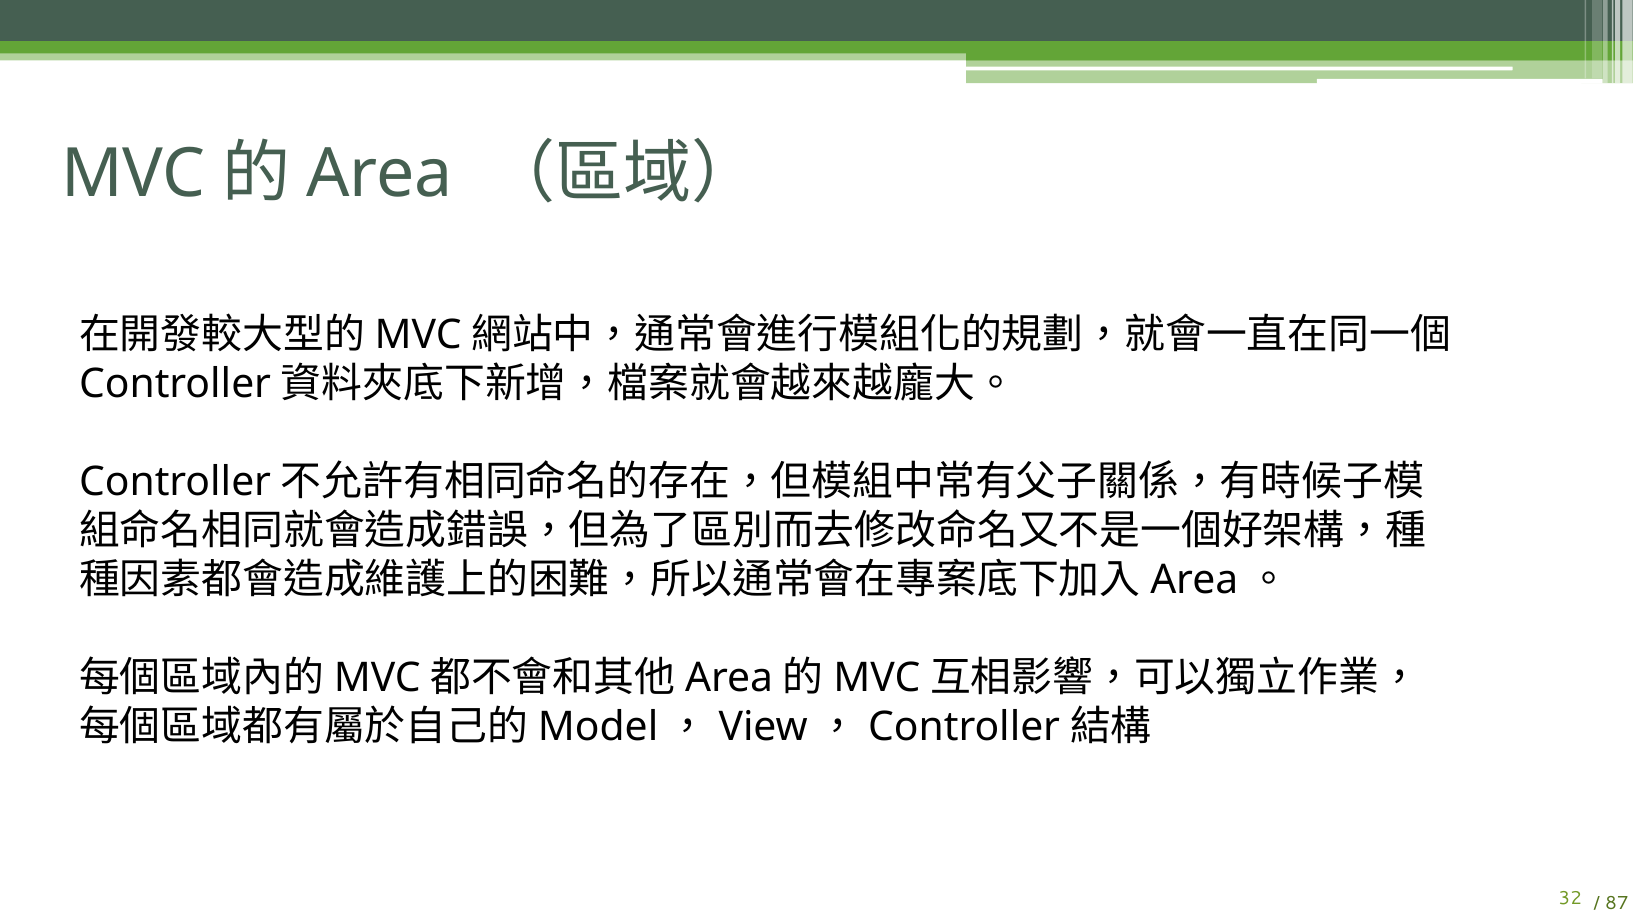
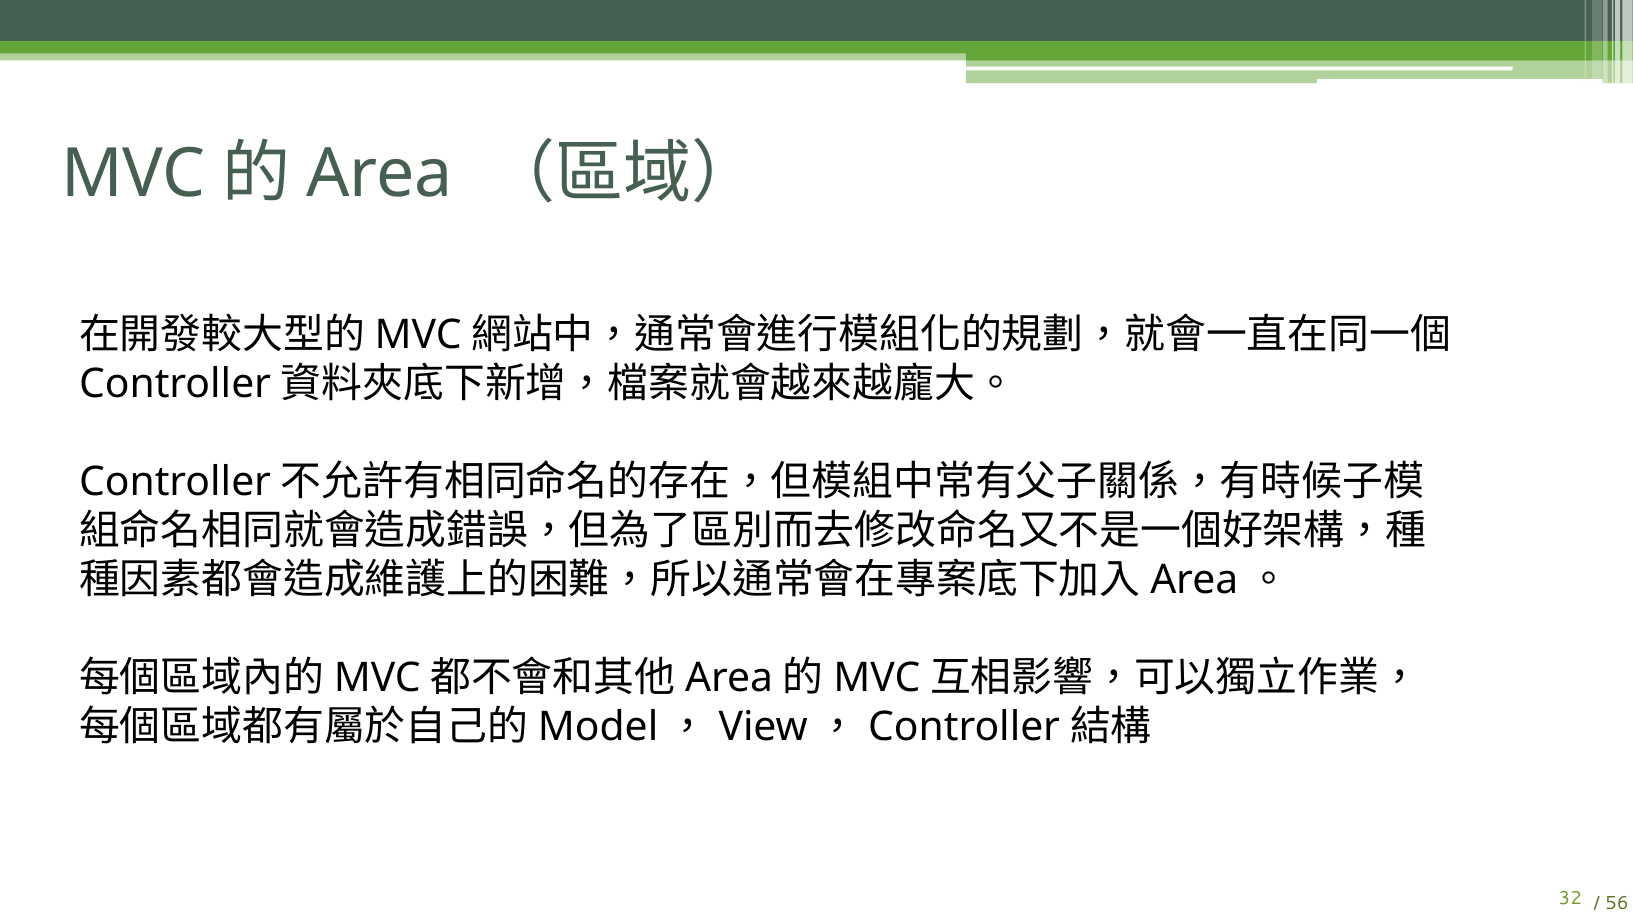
87: 87 -> 56 (1617, 903)
